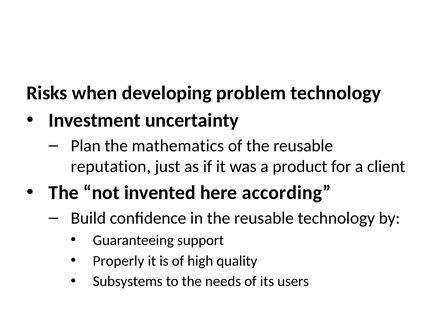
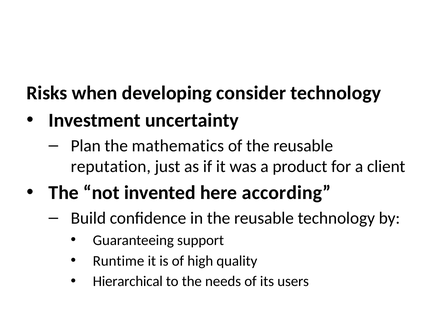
problem: problem -> consider (251, 93)
Properly: Properly -> Runtime (119, 260)
Subsystems: Subsystems -> Hierarchical (128, 281)
